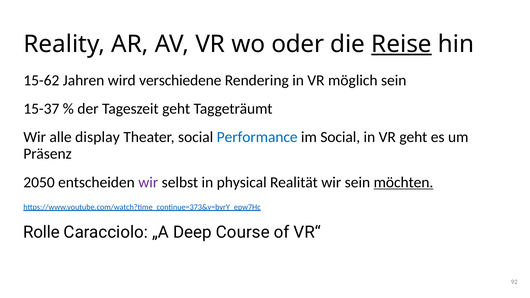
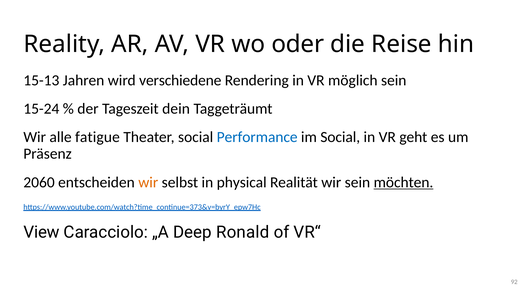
Reise underline: present -> none (401, 44)
15-62: 15-62 -> 15-13 (41, 80)
15-37: 15-37 -> 15-24 (41, 109)
Tageszeit geht: geht -> dein (176, 109)
display: display -> fatigue (97, 137)
2050: 2050 -> 2060 (39, 182)
wir colour: purple -> orange (148, 182)
Rolle: Rolle -> View (41, 232)
Course: Course -> Ronald (243, 232)
